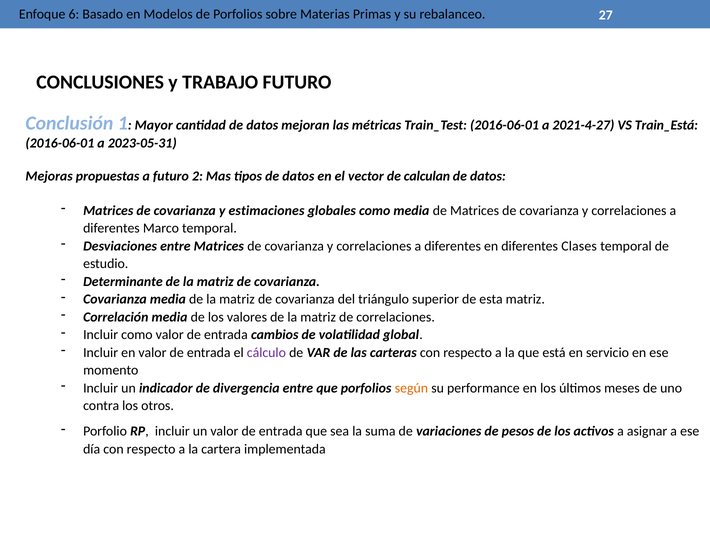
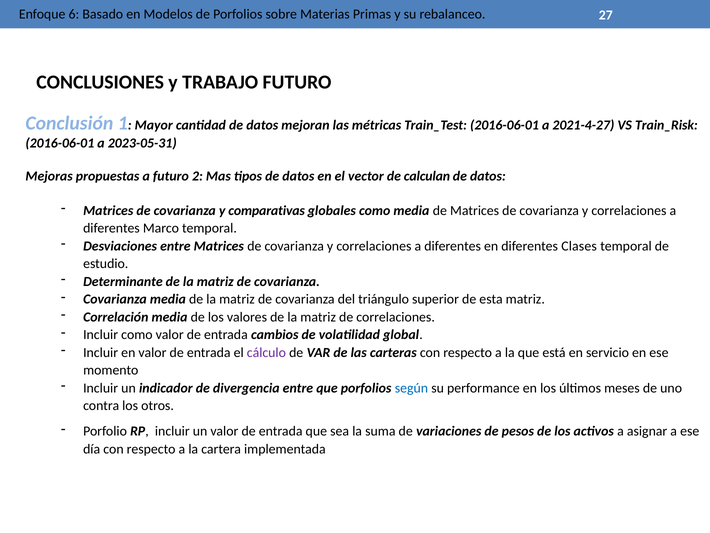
Train_Está: Train_Está -> Train_Risk (666, 125)
estimaciones: estimaciones -> comparativas (267, 210)
según colour: orange -> blue (411, 388)
